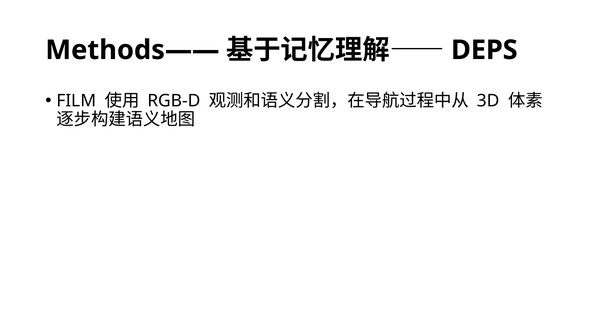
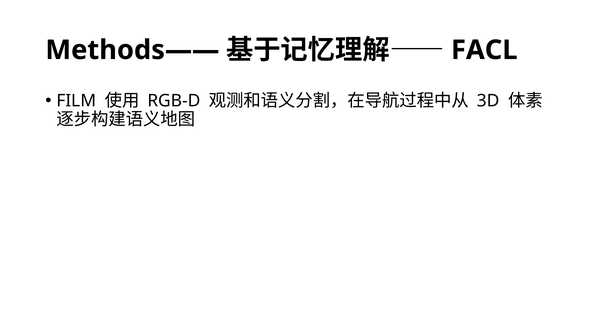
DEPS: DEPS -> FACL (484, 50)
